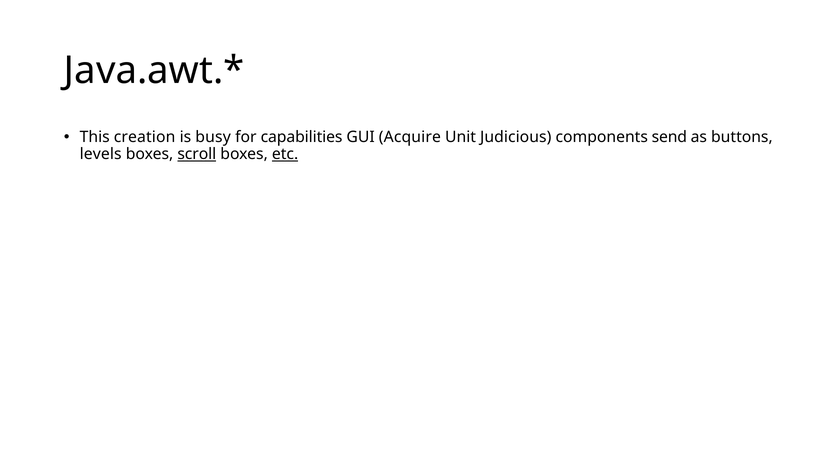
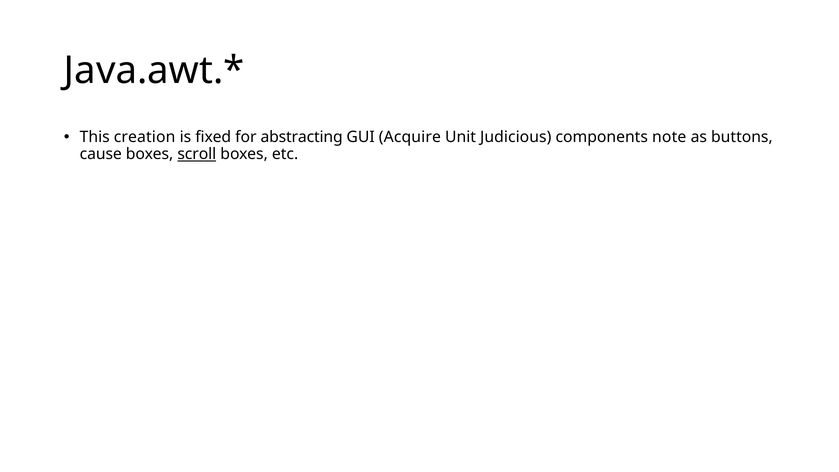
busy: busy -> fixed (213, 137)
capabilities: capabilities -> abstracting (302, 137)
send: send -> note (669, 137)
levels: levels -> cause (101, 154)
etc underline: present -> none (285, 154)
